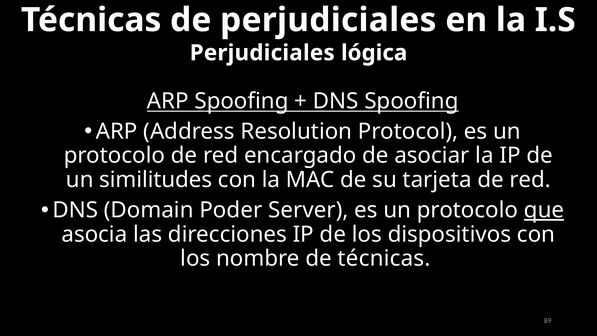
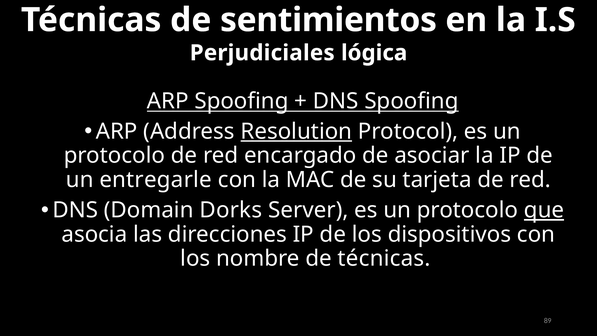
de perjudiciales: perjudiciales -> sentimientos (329, 20)
Resolution underline: none -> present (296, 131)
similitudes: similitudes -> entregarle (156, 180)
Poder: Poder -> Dorks (231, 210)
